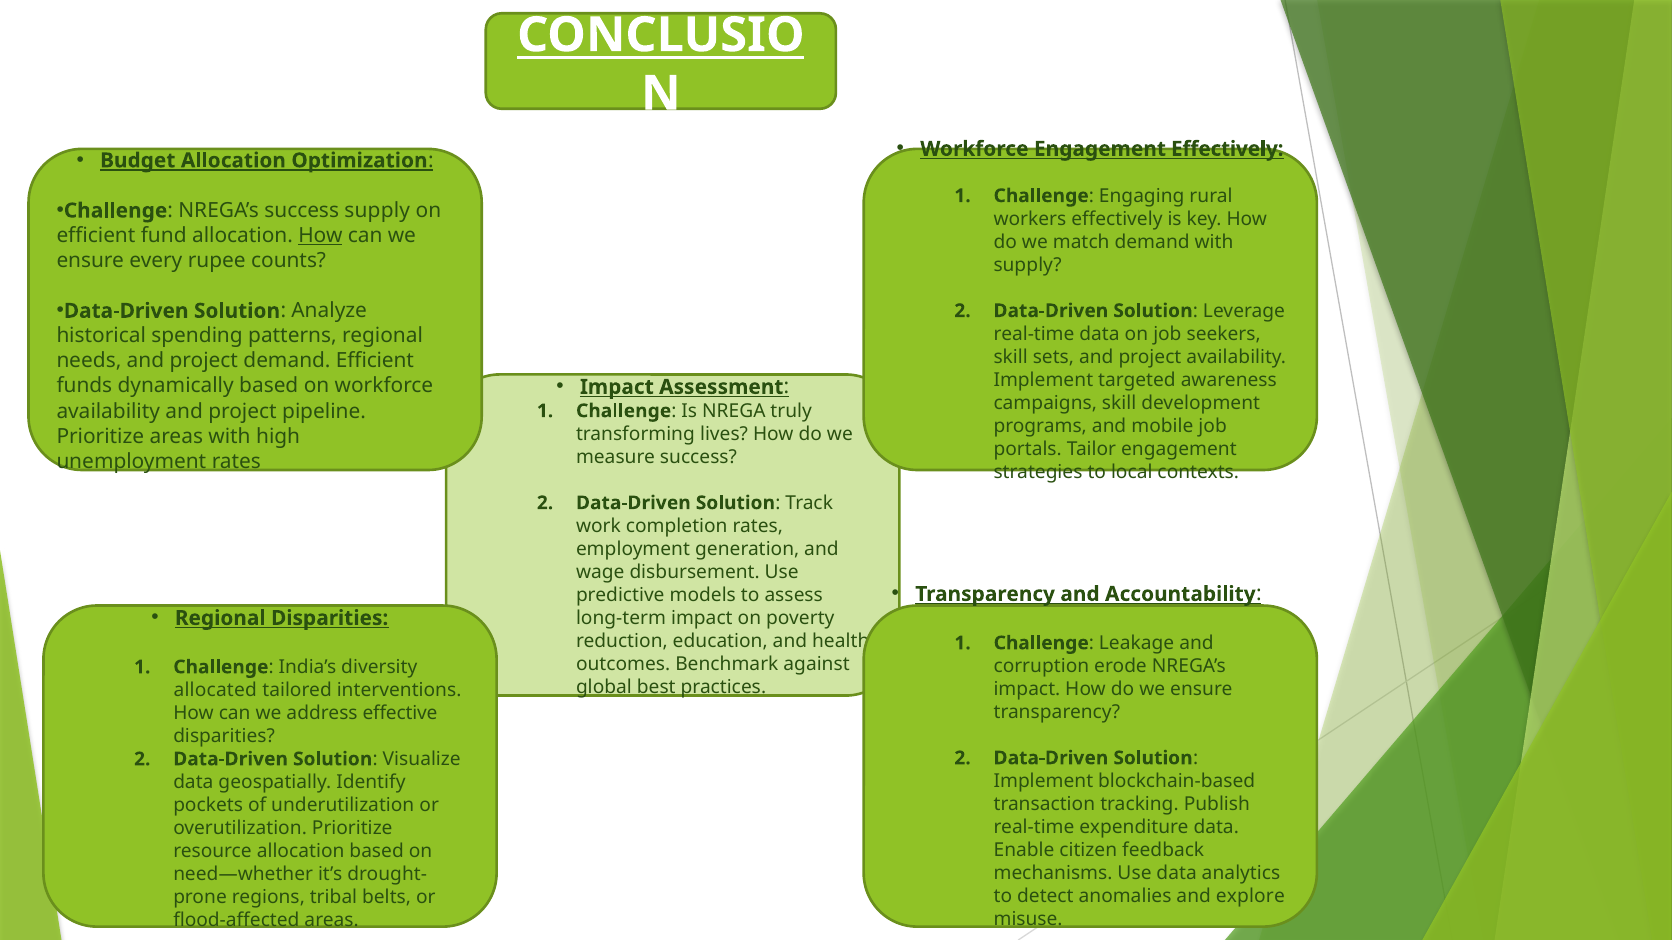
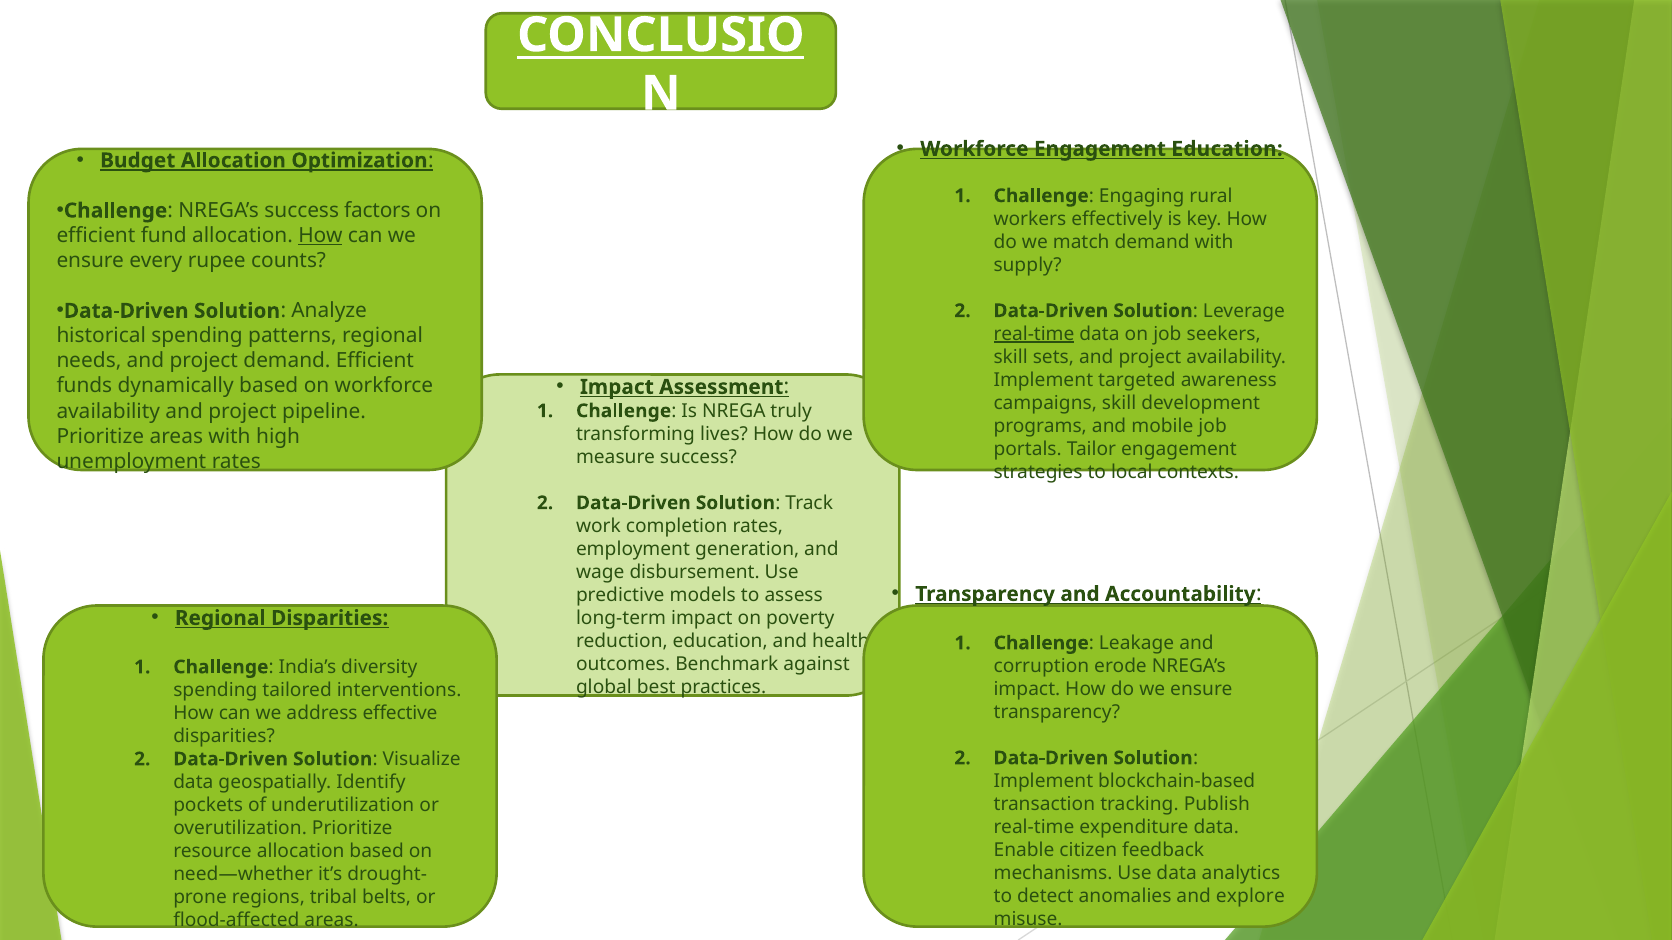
Engagement Effectively: Effectively -> Education (1227, 149)
success supply: supply -> factors (377, 211)
real-time underline: none -> present (1034, 334)
allocated: allocated -> spending (215, 690)
